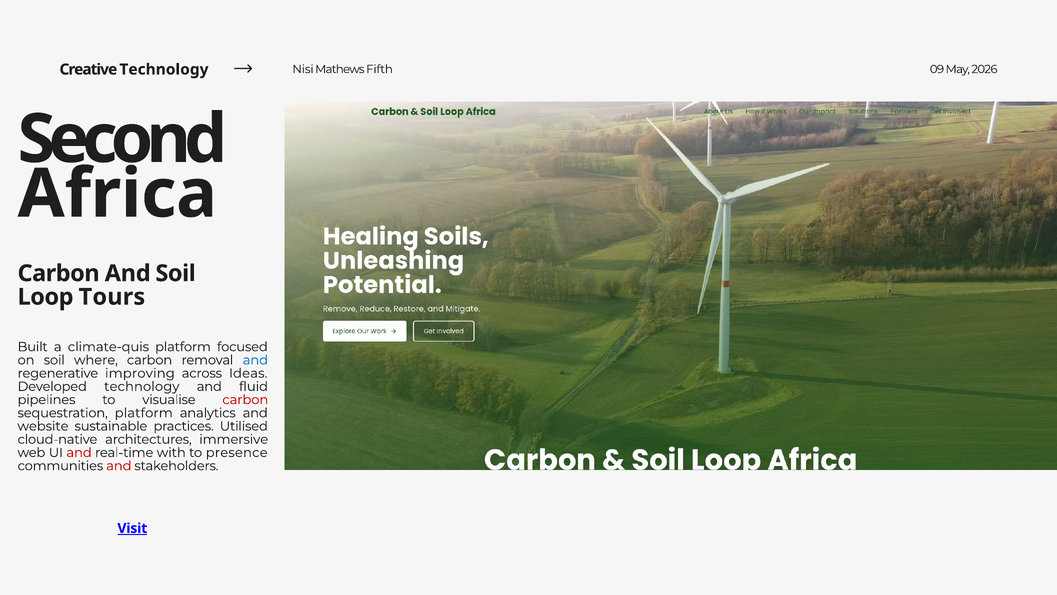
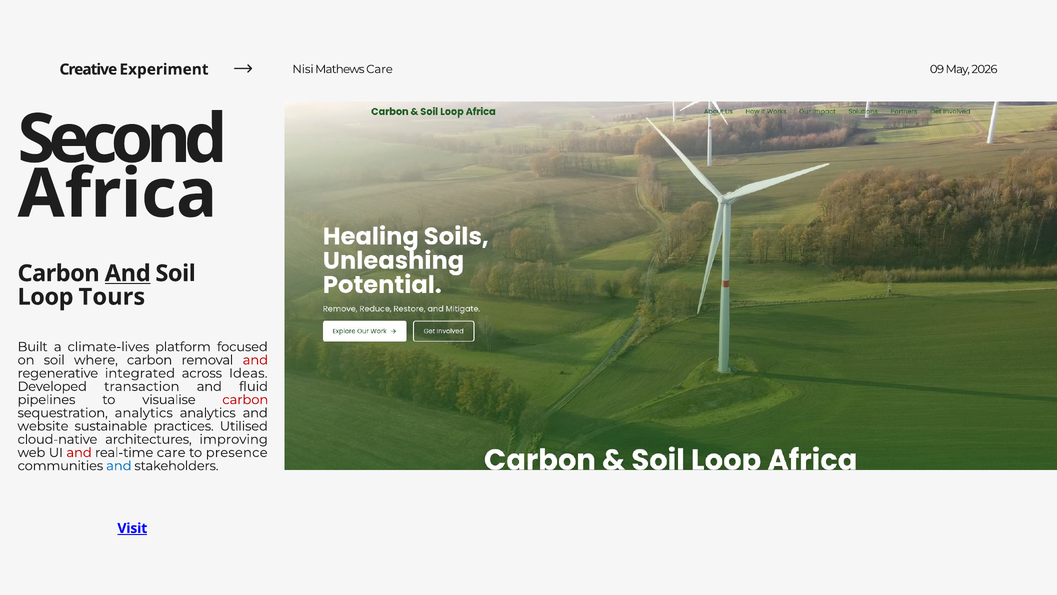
Mathews Fifth: Fifth -> Care (379, 69)
Creative Technology: Technology -> Experiment (164, 69)
And underline: none -> present (128, 273)
climate-quis: climate-quis -> climate-lives (108, 347)
and colour: blue -> red (255, 360)
improving: improving -> integrated (140, 373)
Developed technology: technology -> transaction (142, 386)
sequestration platform: platform -> analytics (144, 413)
immersive: immersive -> improving (234, 439)
real-time with: with -> care (171, 452)
and colour: red -> blue (119, 466)
